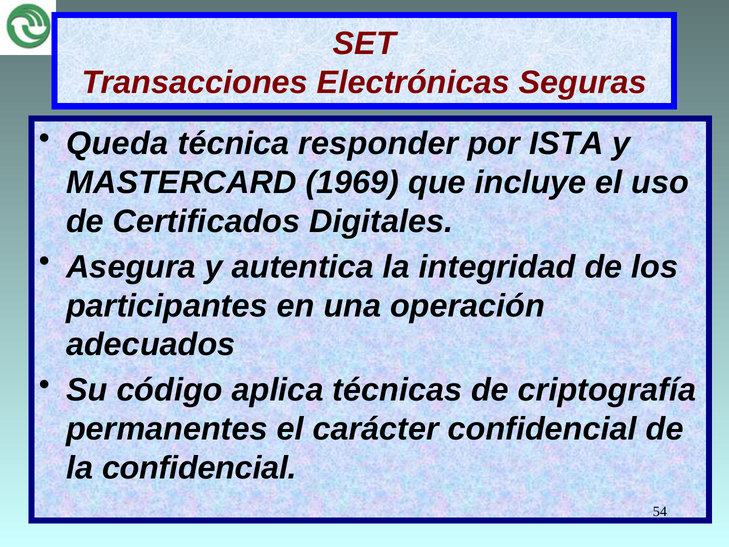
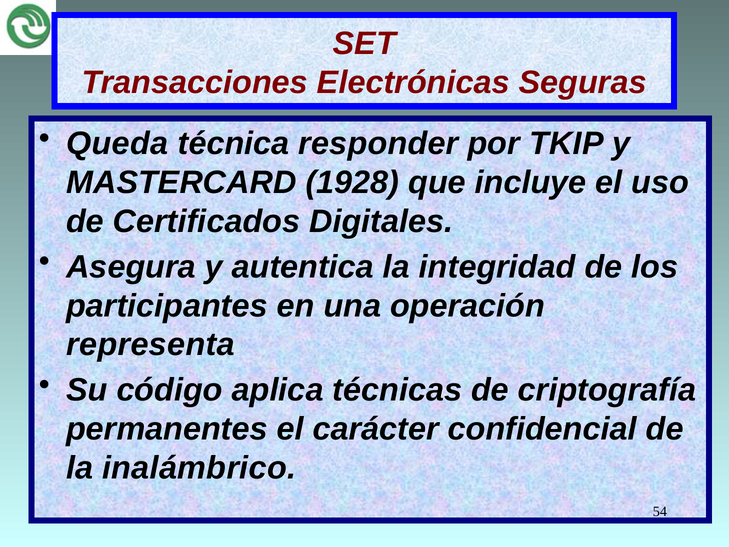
ISTA: ISTA -> TKIP (566, 144)
1969: 1969 -> 1928 (352, 183)
adecuados: adecuados -> representa (151, 345)
la confidencial: confidencial -> inalámbrico (199, 468)
